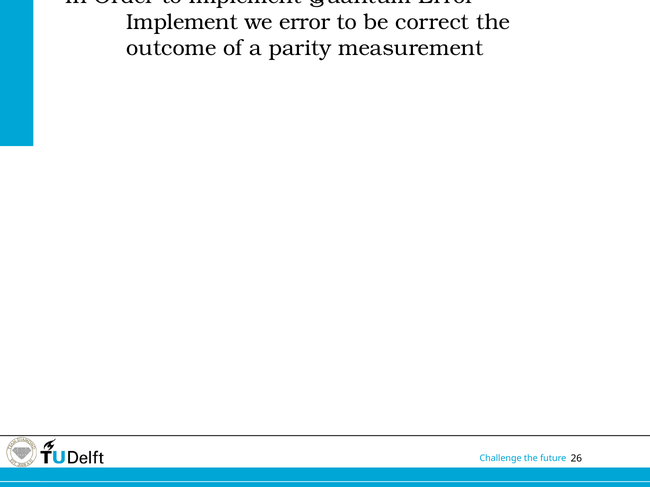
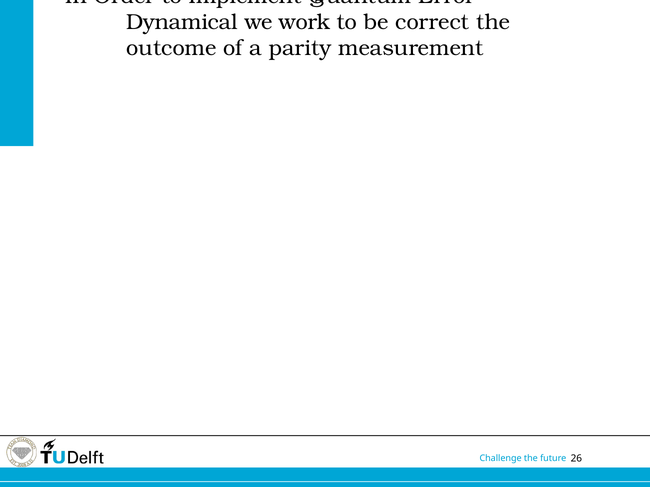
Implement: Implement -> Dynamical (182, 22)
we error: error -> work (305, 22)
